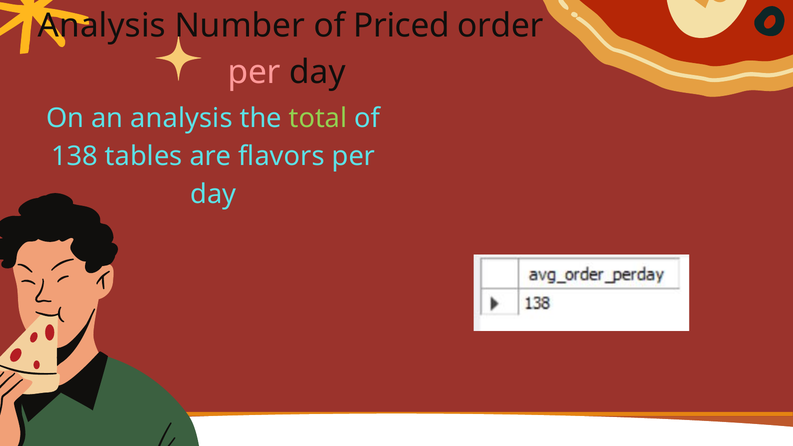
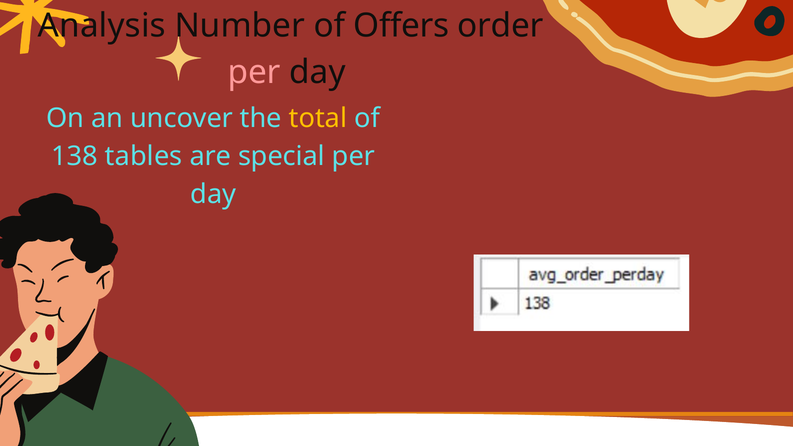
Priced: Priced -> Offers (401, 26)
an analysis: analysis -> uncover (182, 118)
total colour: light green -> yellow (318, 118)
flavors: flavors -> special (281, 156)
